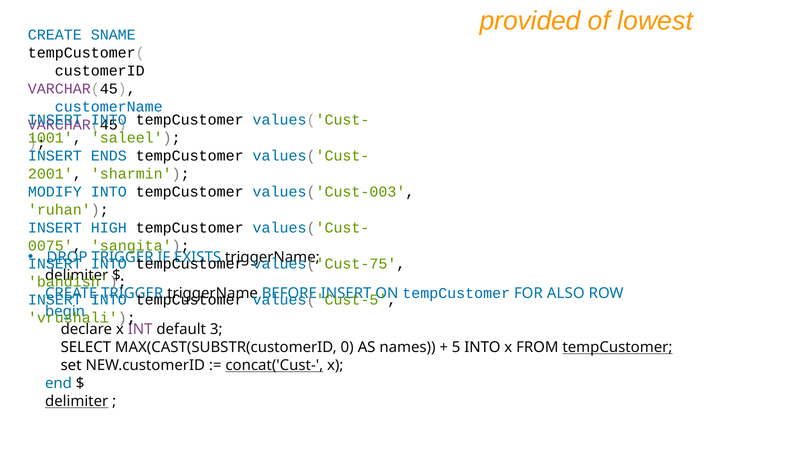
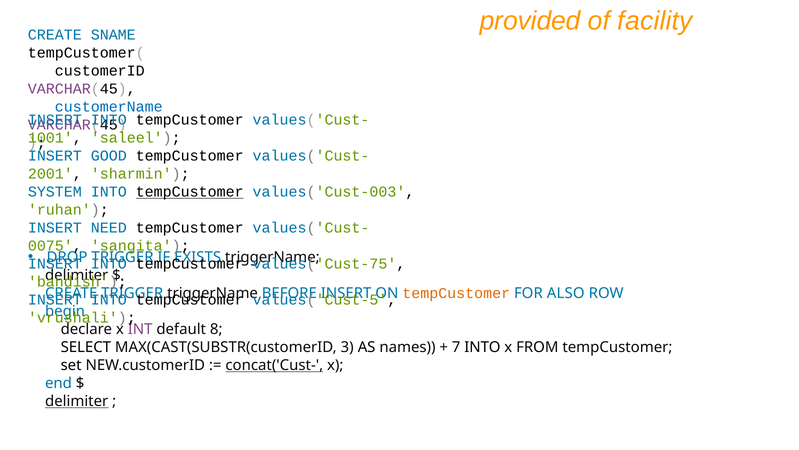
lowest: lowest -> facility (655, 21)
ENDS: ENDS -> GOOD (109, 156)
MODIFY: MODIFY -> SYSTEM (55, 192)
tempCustomer underline: none -> present (190, 192)
HIGH: HIGH -> NEED (109, 228)
tempCustomer colour: blue -> orange (456, 293)
3: 3 -> 8 (216, 329)
0: 0 -> 3 (347, 347)
5: 5 -> 7 (456, 347)
tempCustomer underline: present -> none (617, 347)
